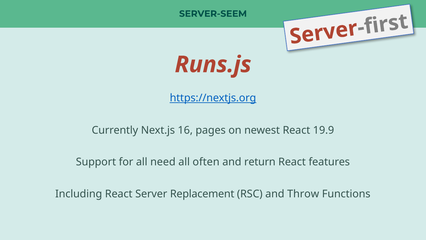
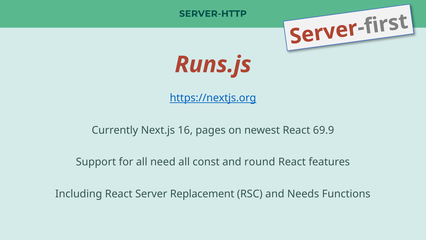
SERVER-SEEM: SERVER-SEEM -> SERVER-HTTP (213, 14)
19.9: 19.9 -> 69.9 (324, 130)
often: often -> const (206, 162)
return: return -> round (260, 162)
Throw: Throw -> Needs (303, 194)
